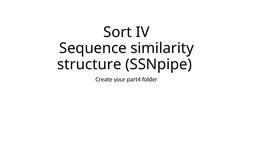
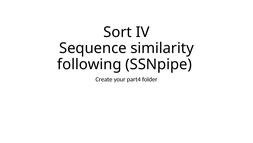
structure: structure -> following (89, 64)
